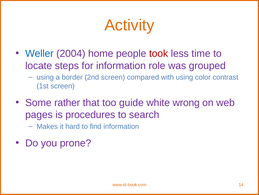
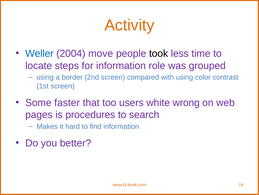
home: home -> move (101, 53)
took colour: red -> black (159, 53)
rather: rather -> faster (67, 102)
guide: guide -> users (131, 102)
prone: prone -> better (76, 143)
